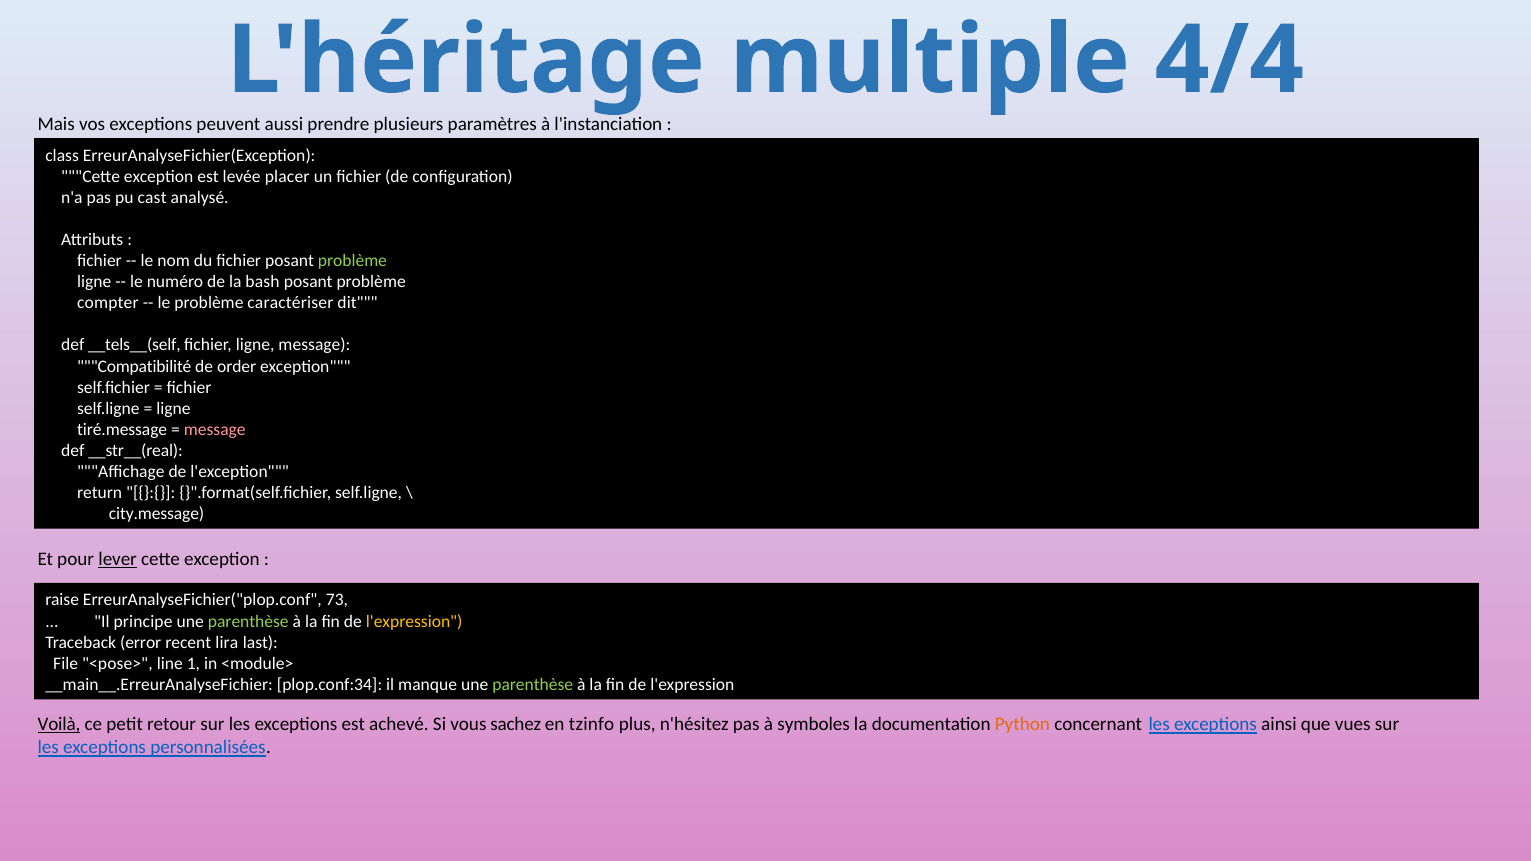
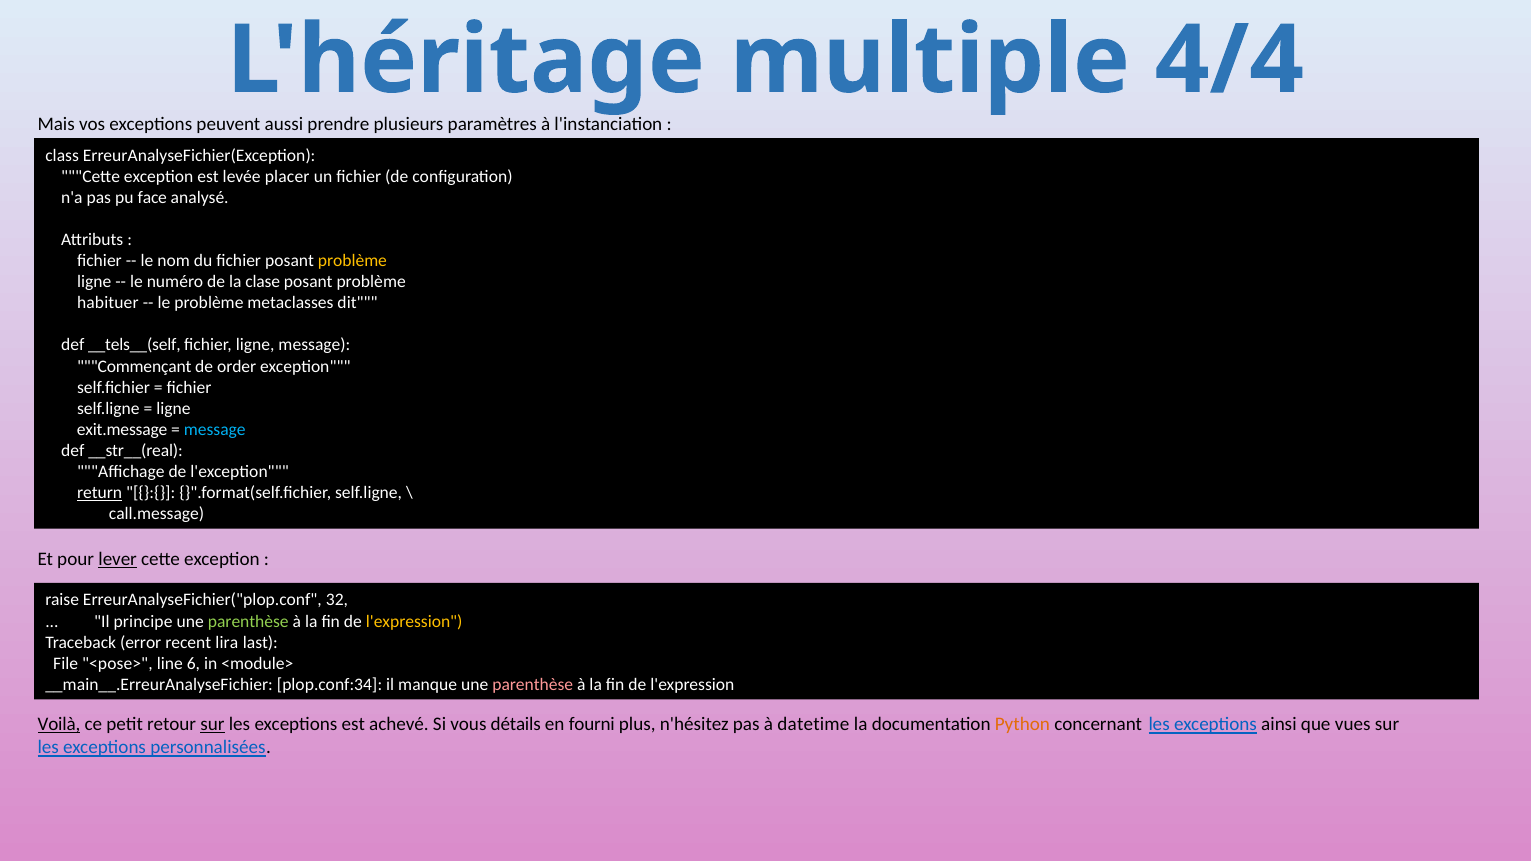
cast: cast -> face (152, 198)
problème colour: light green -> yellow (352, 261)
bash: bash -> clase (263, 282)
compter: compter -> habituer (108, 303)
caractériser: caractériser -> metaclasses (290, 303)
Compatibilité: Compatibilité -> Commençant (134, 366)
tiré.message: tiré.message -> exit.message (122, 430)
message colour: pink -> light blue (215, 430)
return underline: none -> present (100, 493)
city.message: city.message -> call.message (157, 514)
73: 73 -> 32 (337, 600)
1: 1 -> 6 (193, 664)
parenthèse colour: light green -> pink (533, 685)
sur underline: none -> present (212, 724)
sachez: sachez -> détails (516, 724)
tzinfo: tzinfo -> fourni (592, 724)
symboles: symboles -> datetime (813, 724)
